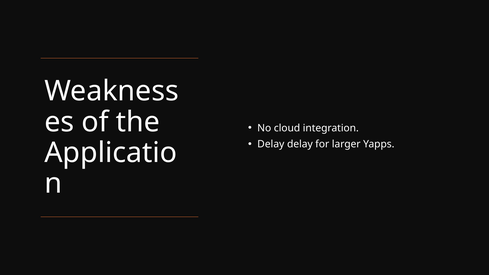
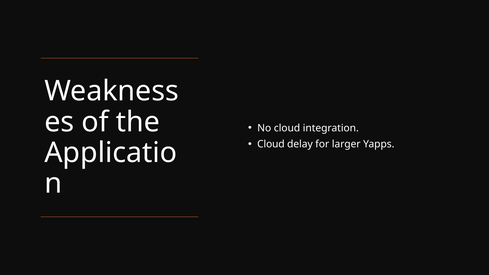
Delay: Delay -> Cloud (271, 144)
